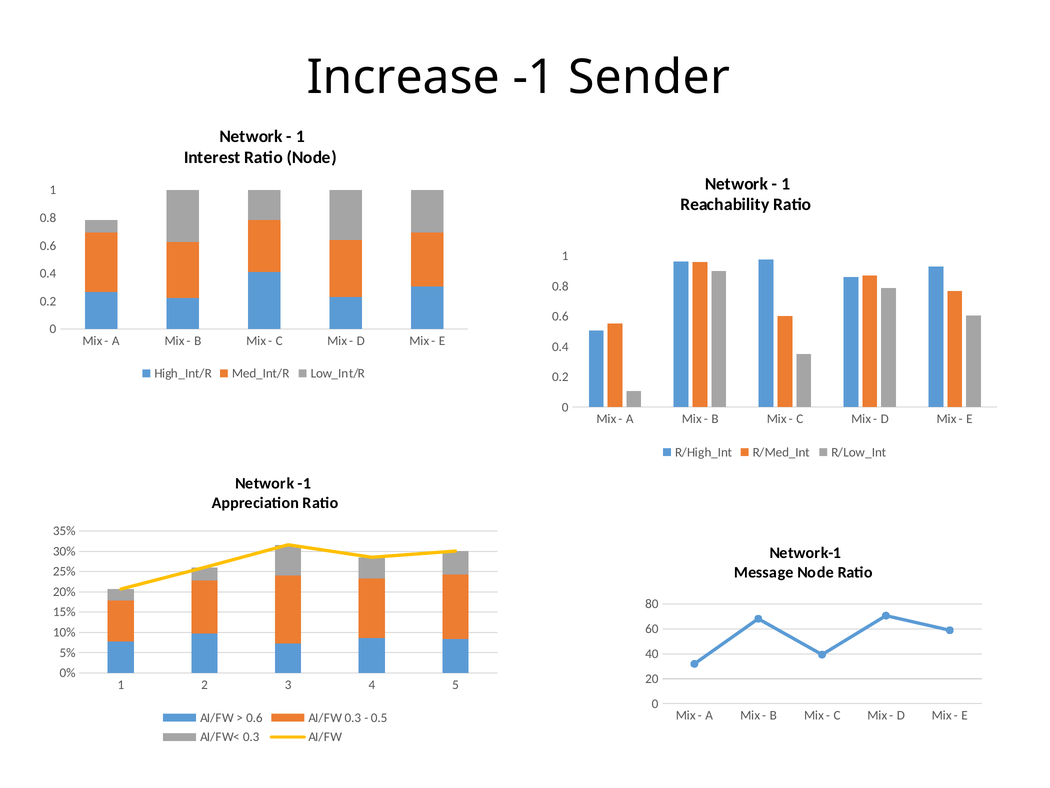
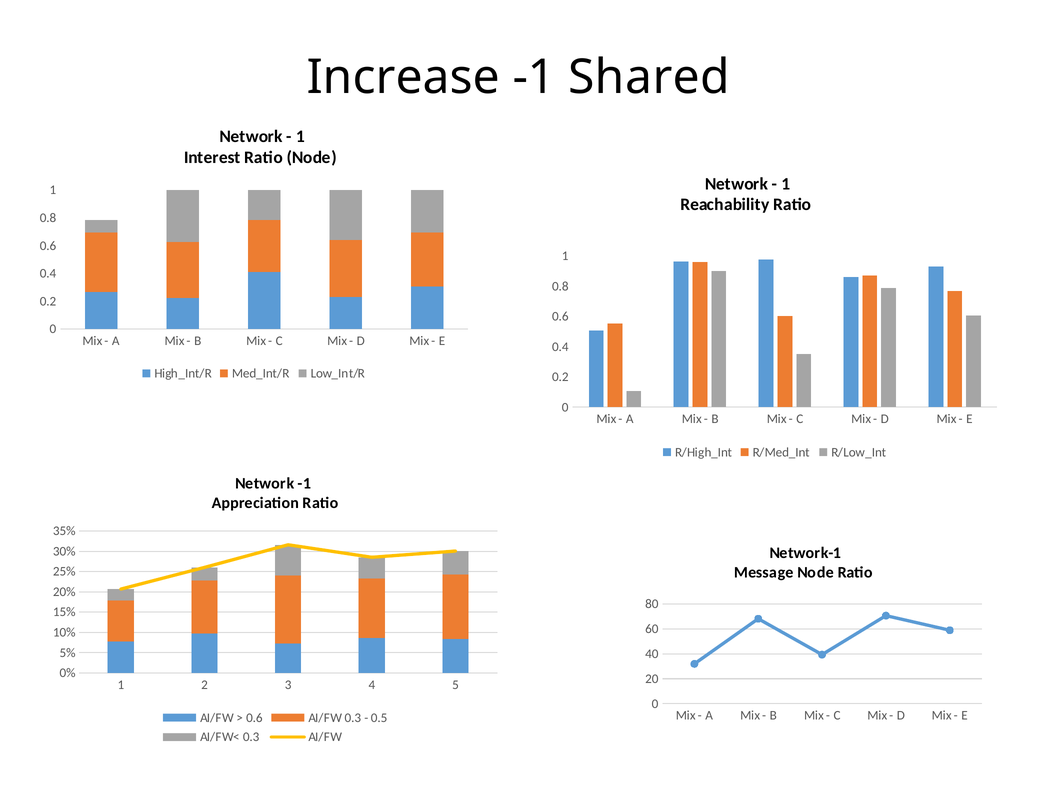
Sender: Sender -> Shared (649, 78)
